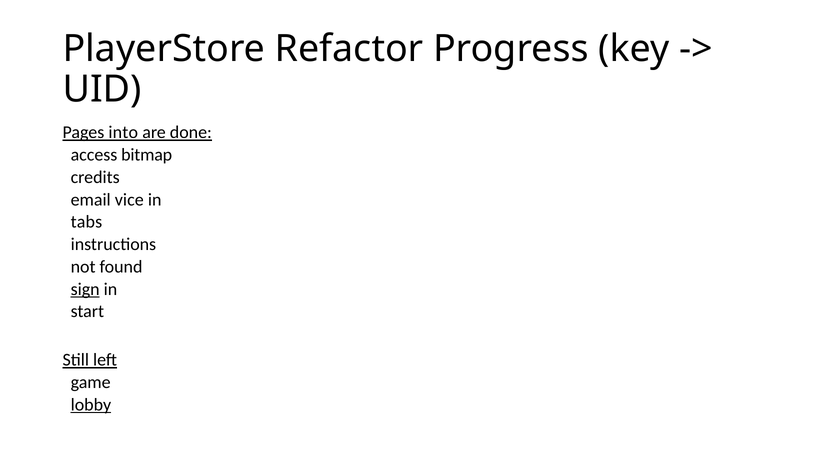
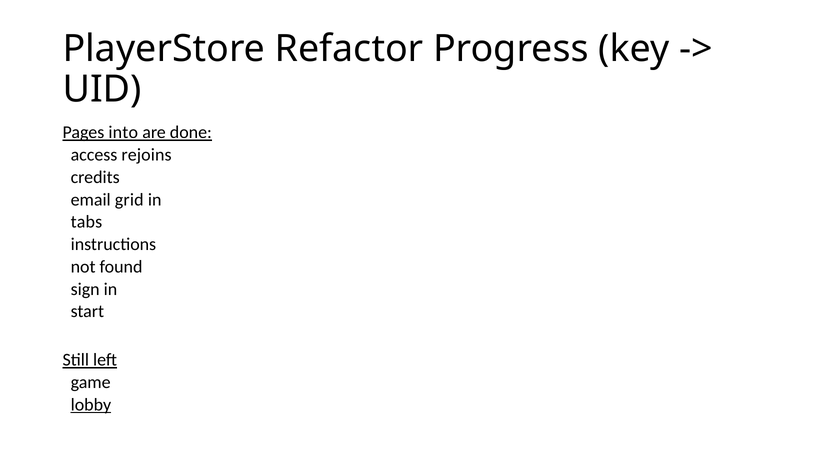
bitmap: bitmap -> rejoins (147, 155)
vice: vice -> grid (129, 200)
sign underline: present -> none (85, 289)
